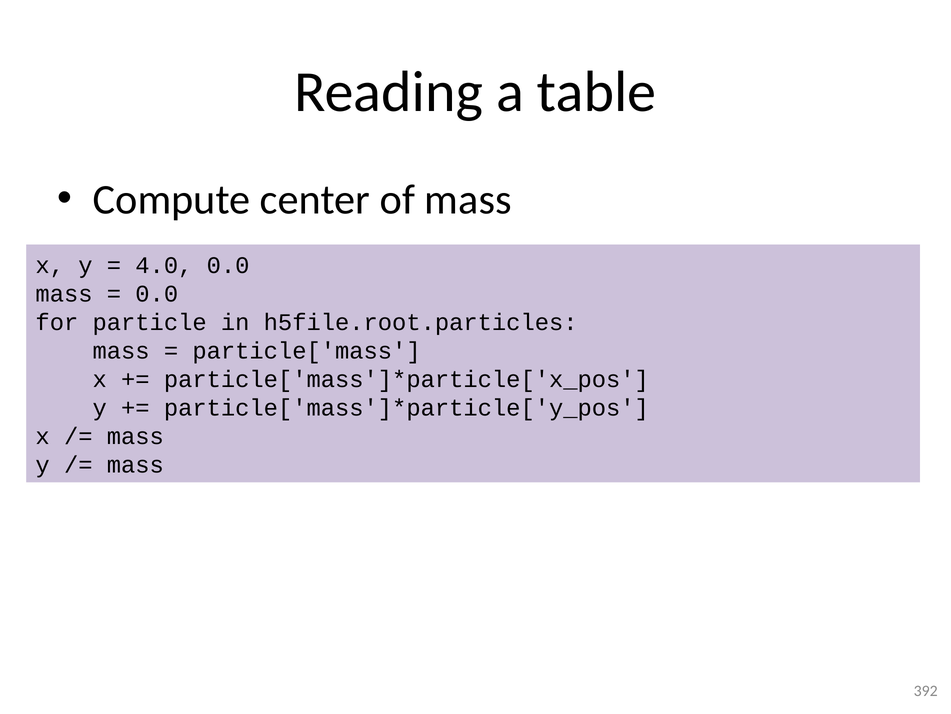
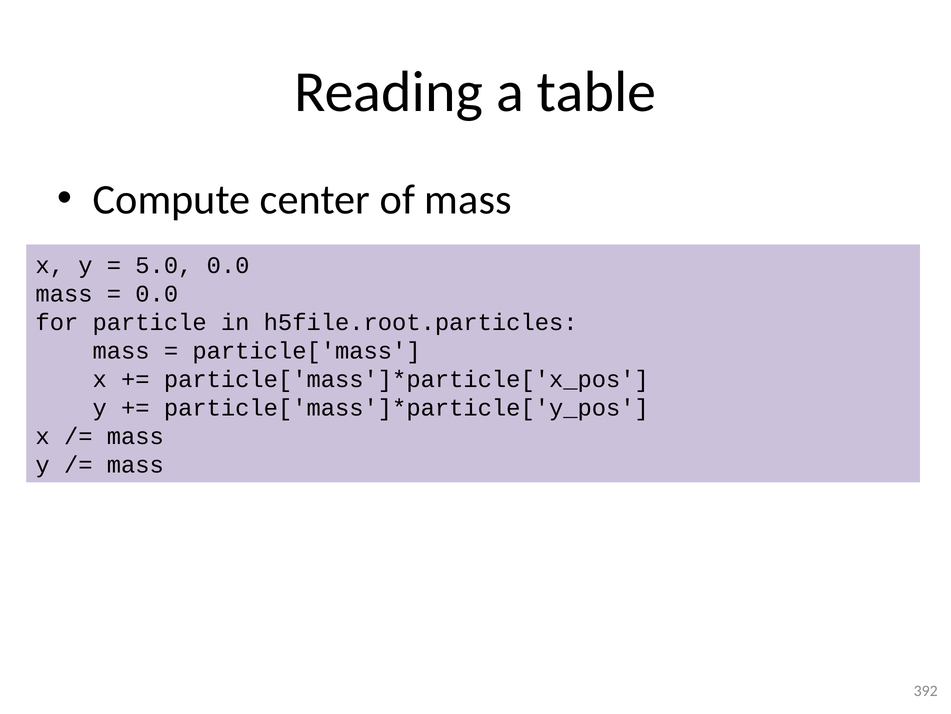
4.0: 4.0 -> 5.0 (164, 265)
